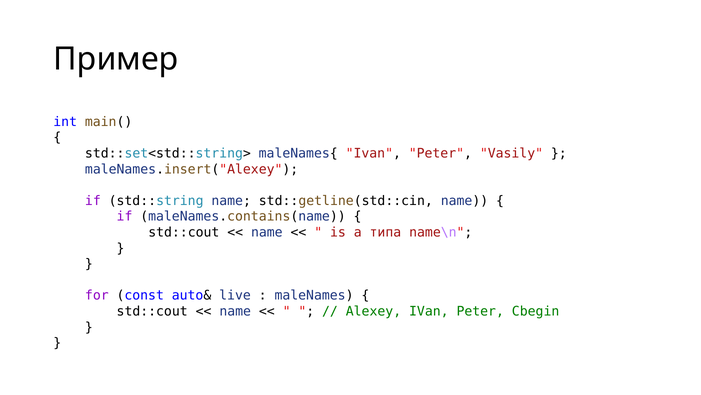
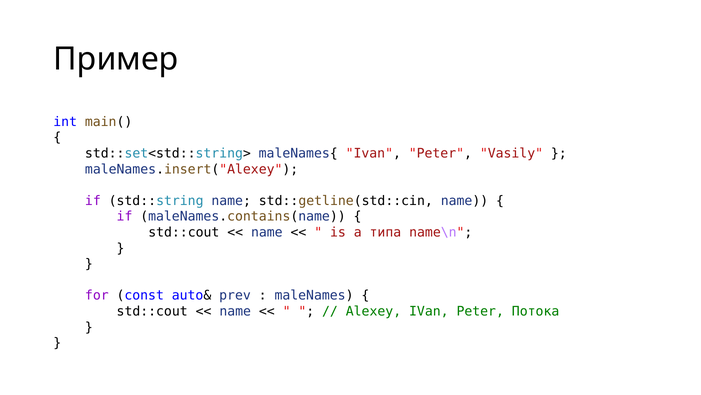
live: live -> prev (235, 295)
Cbegin: Cbegin -> Потока (536, 311)
